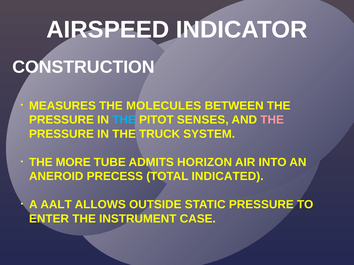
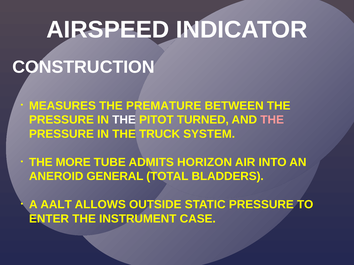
MOLECULES: MOLECULES -> PREMATURE (164, 106)
THE colour: light blue -> white (124, 120)
SENSES: SENSES -> TURNED (203, 120)
PRECESS: PRECESS -> GENERAL (115, 177)
INDICATED: INDICATED -> BLADDERS (228, 177)
